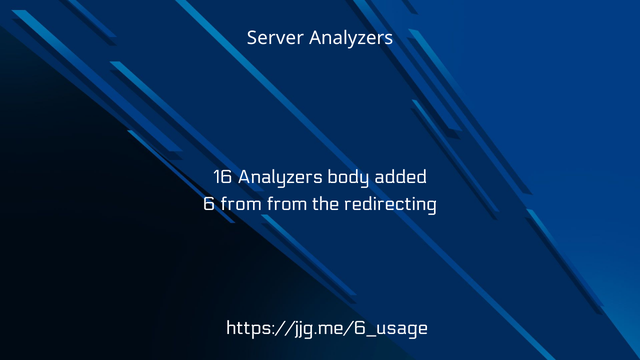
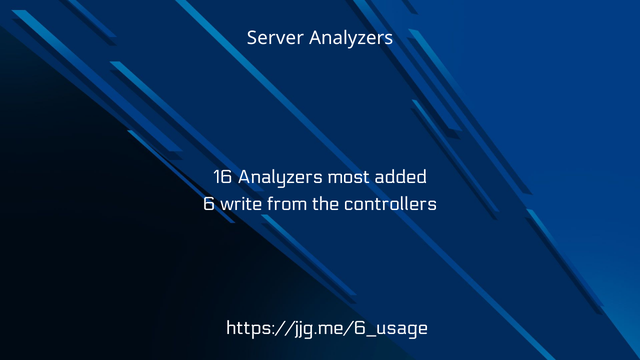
body: body -> most (349, 177)
6 from: from -> write (241, 204)
redirecting: redirecting -> controllers (391, 204)
